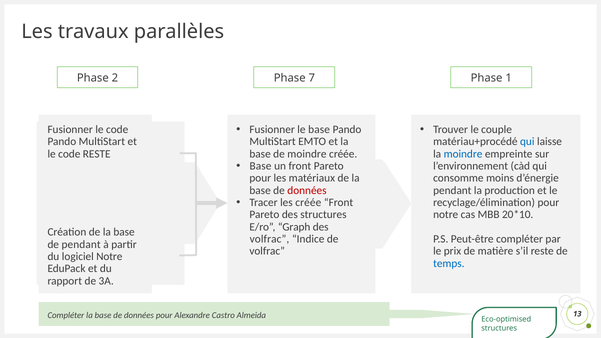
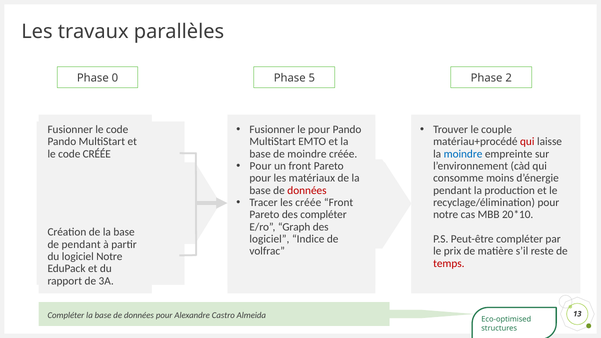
2: 2 -> 0 (115, 78)
7: 7 -> 5 (312, 78)
1: 1 -> 2 (509, 78)
le base: base -> pour (319, 130)
qui colour: blue -> red (527, 142)
code RESTE: RESTE -> CRÉÉE (97, 154)
Base: Base -> Pour (260, 166)
des structures: structures -> compléter (324, 215)
volfrac: volfrac -> logiciel (269, 239)
temps colour: blue -> red (449, 263)
